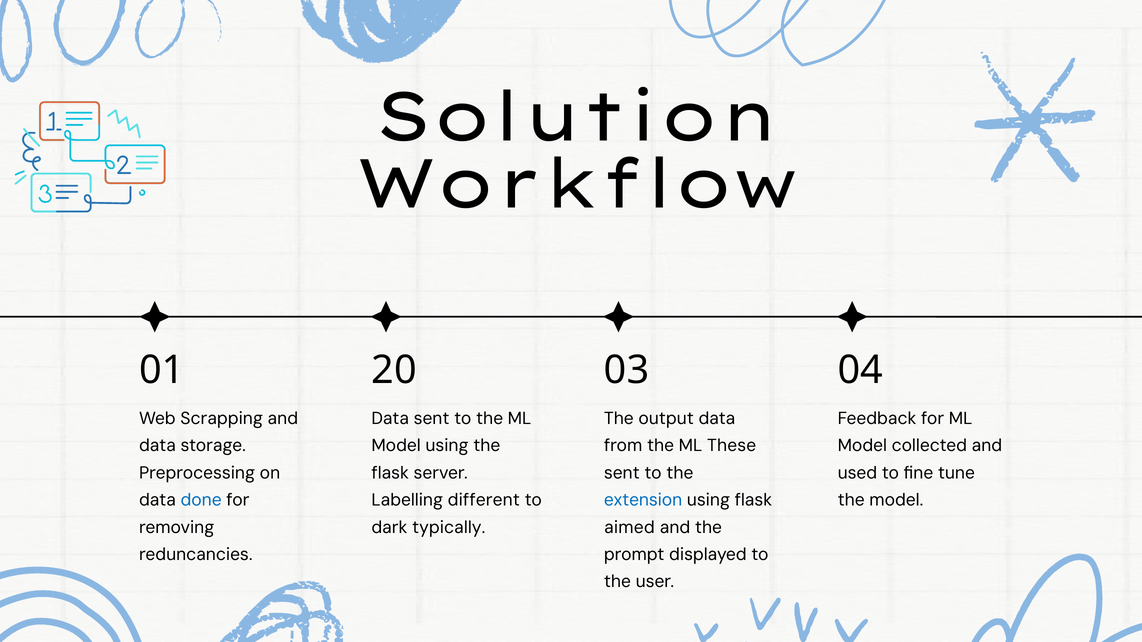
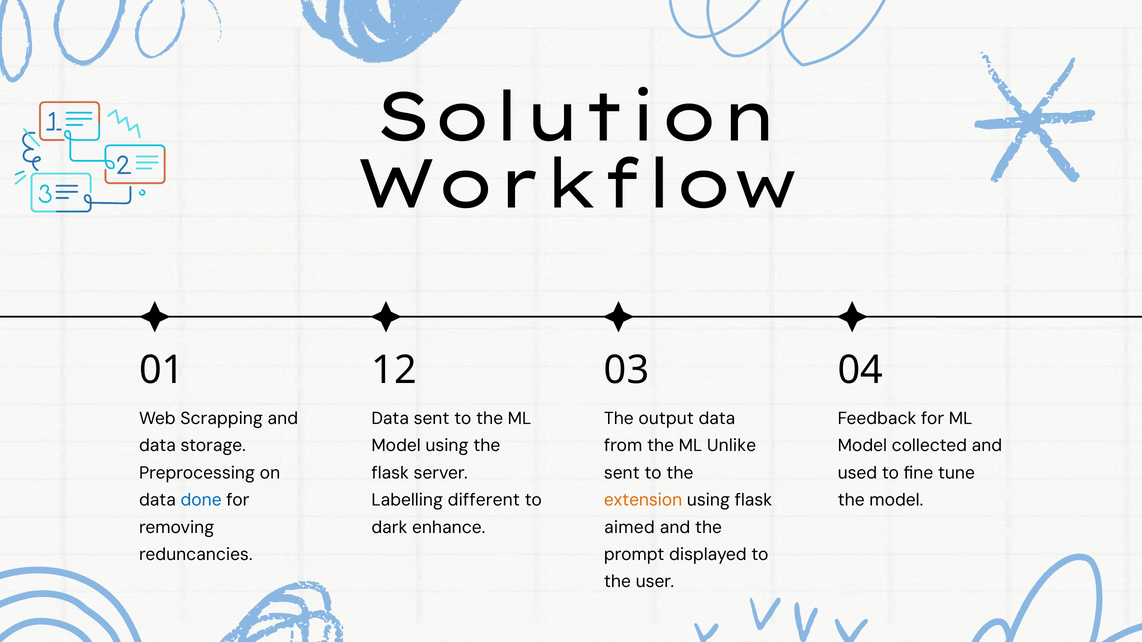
20: 20 -> 12 (394, 371)
These: These -> Unlike (732, 446)
extension colour: blue -> orange (643, 500)
typically: typically -> enhance (449, 528)
